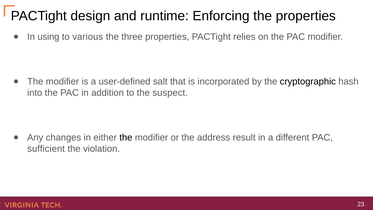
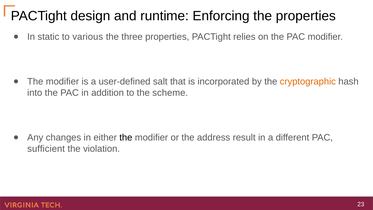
using: using -> static (48, 37)
cryptographic colour: black -> orange (308, 81)
suspect: suspect -> scheme (170, 93)
